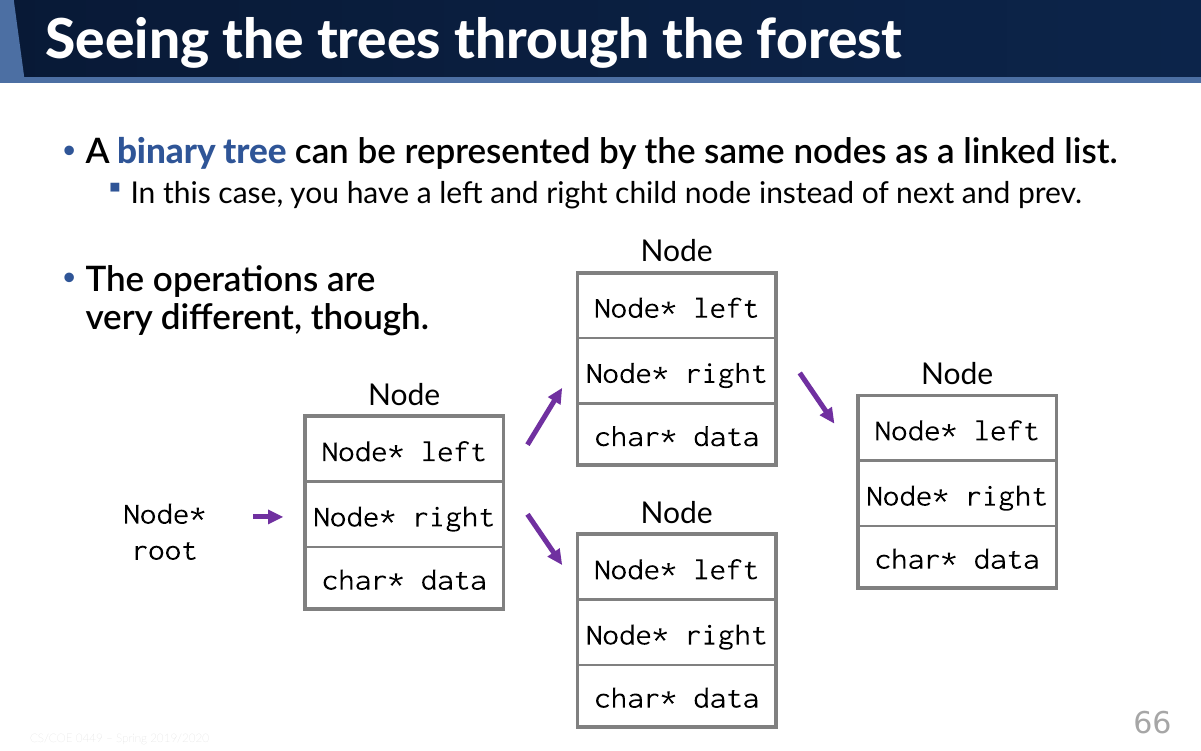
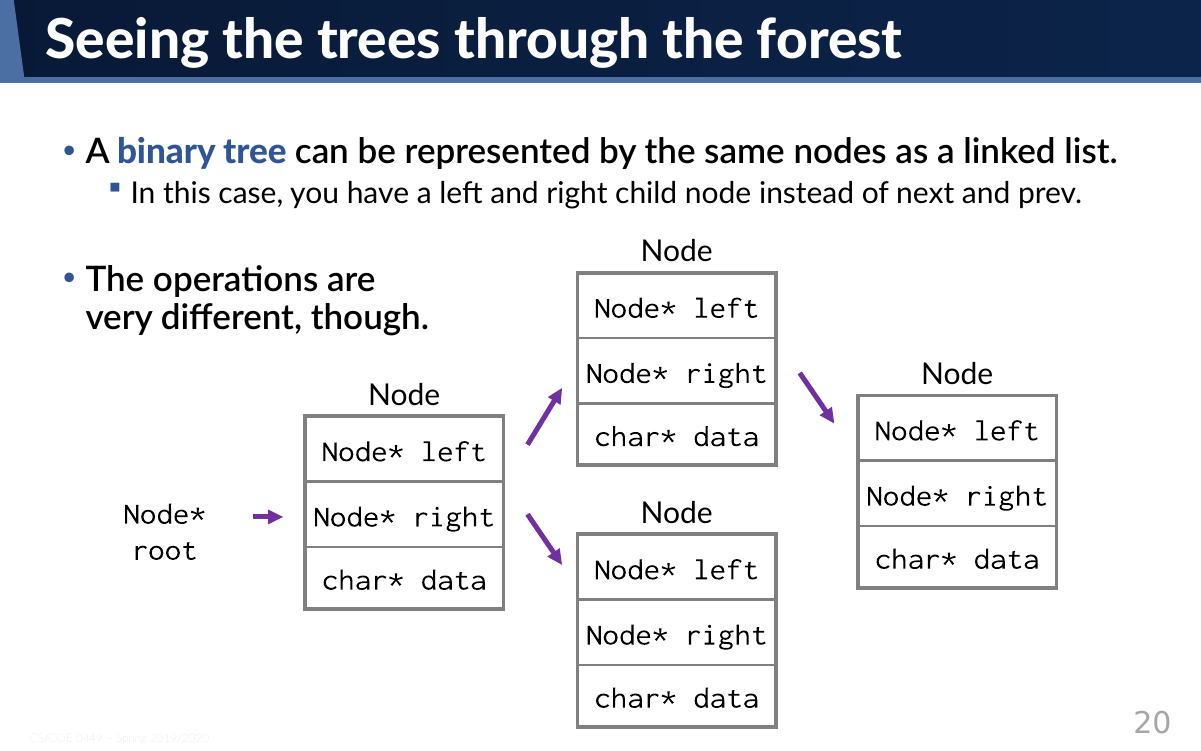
66: 66 -> 20 (1152, 723)
